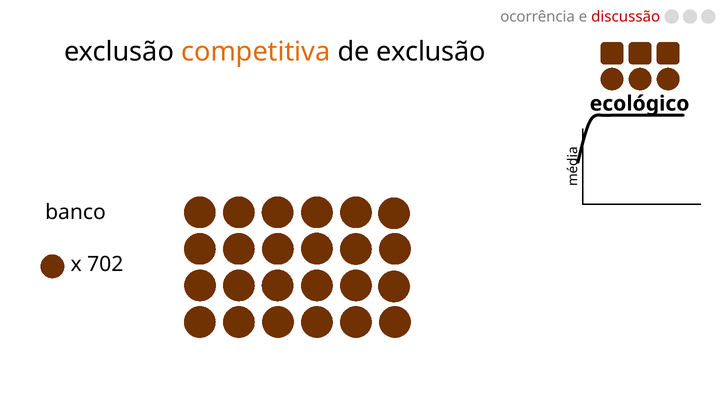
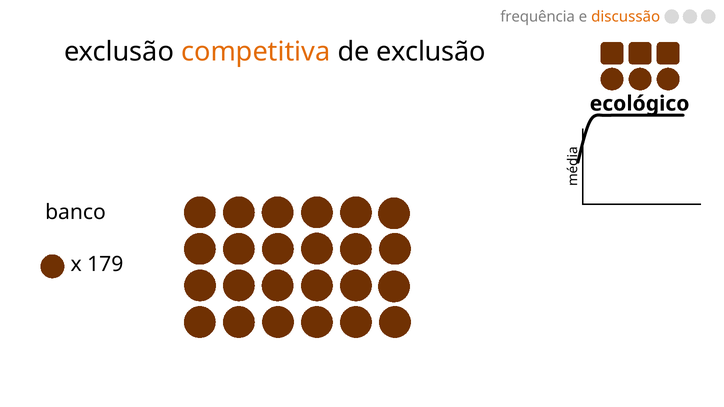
ocorrência: ocorrência -> frequência (538, 17)
discussão colour: red -> orange (626, 17)
702: 702 -> 179 (105, 265)
